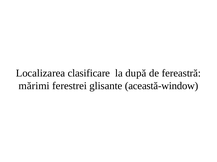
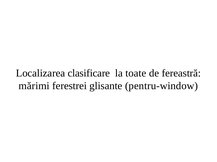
după: după -> toate (136, 74)
această-window: această-window -> pentru-window (162, 86)
